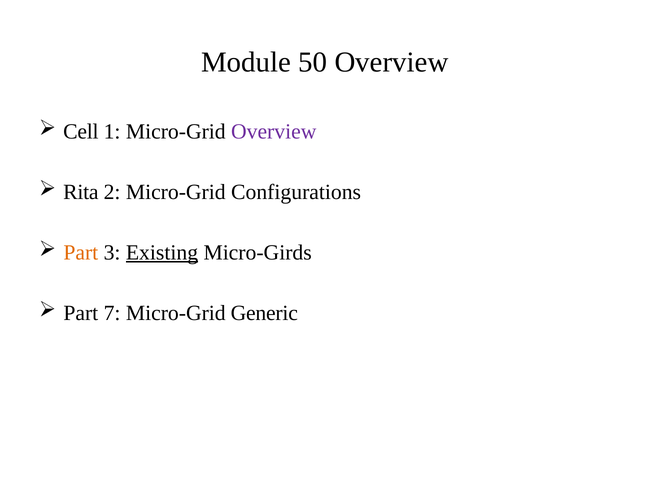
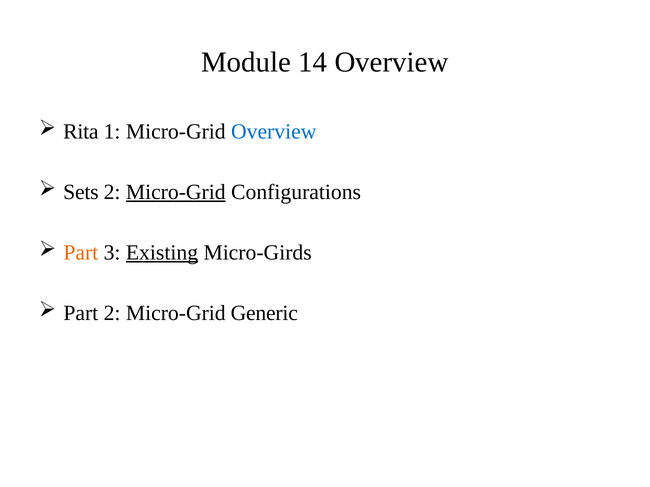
50: 50 -> 14 (313, 62)
Cell: Cell -> Rita (81, 132)
Overview colour: purple -> blue (274, 132)
Rita: Rita -> Sets (81, 192)
Micro-Grid underline: none -> present (176, 192)
Part 7: 7 -> 2 (112, 313)
